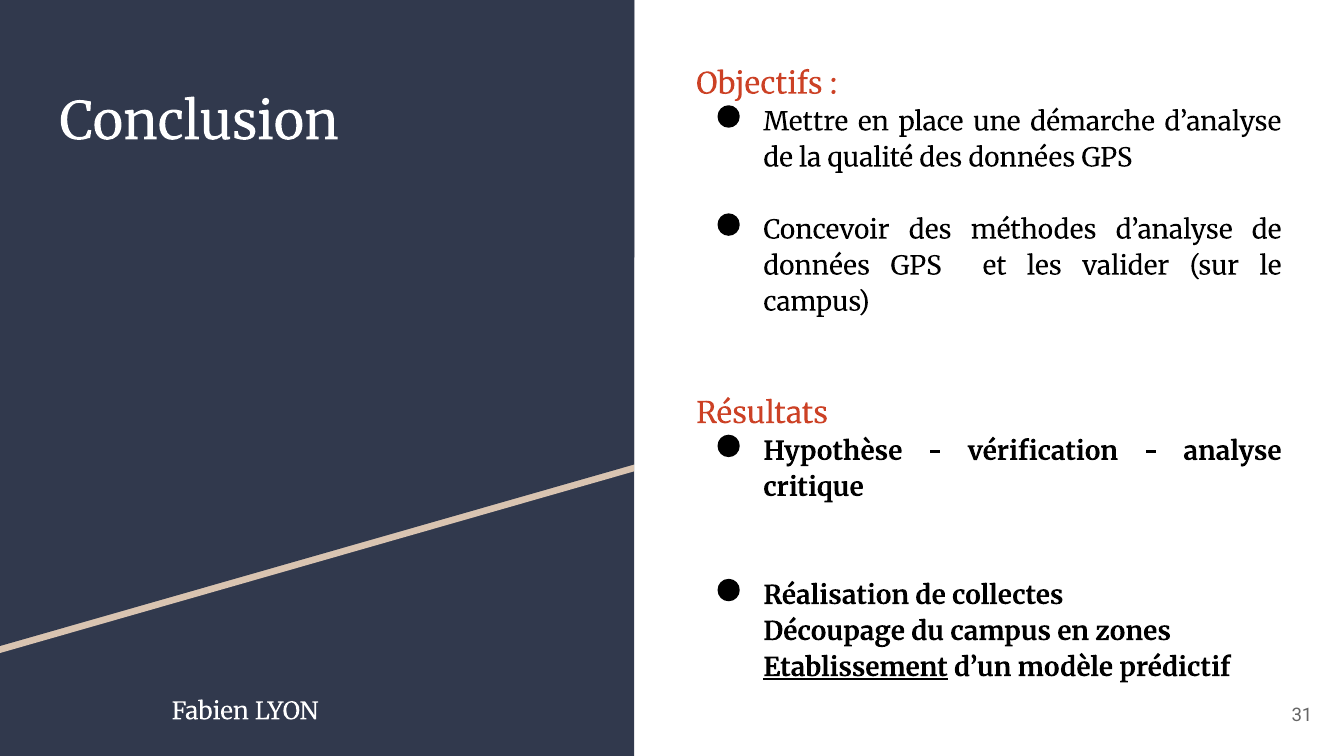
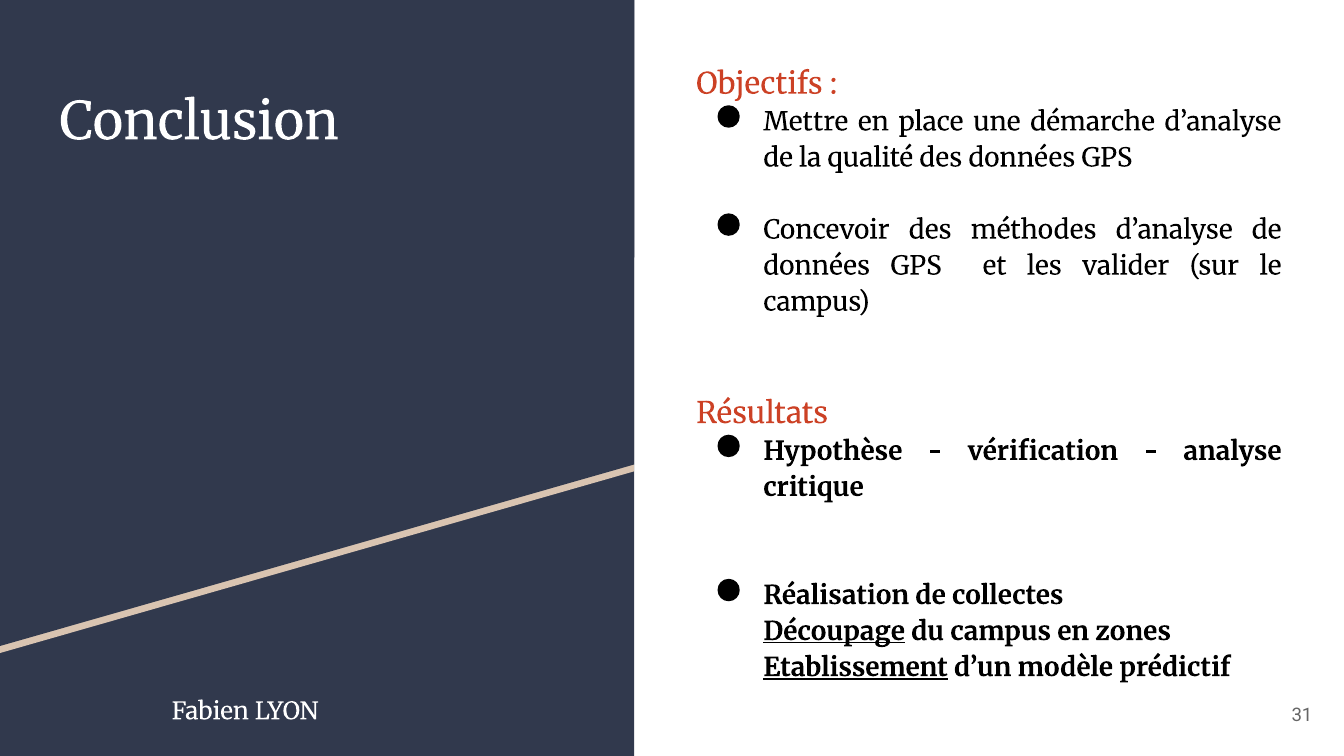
Découpage underline: none -> present (834, 631)
